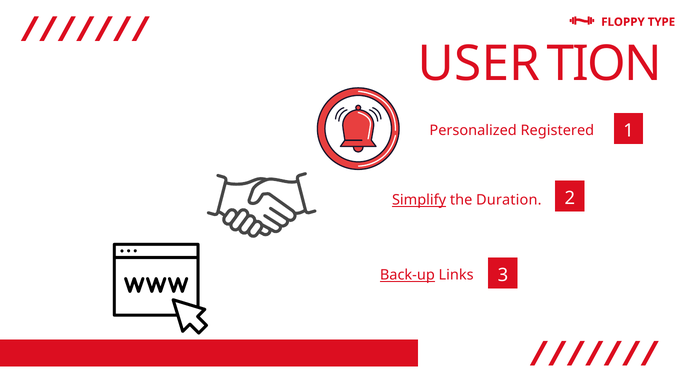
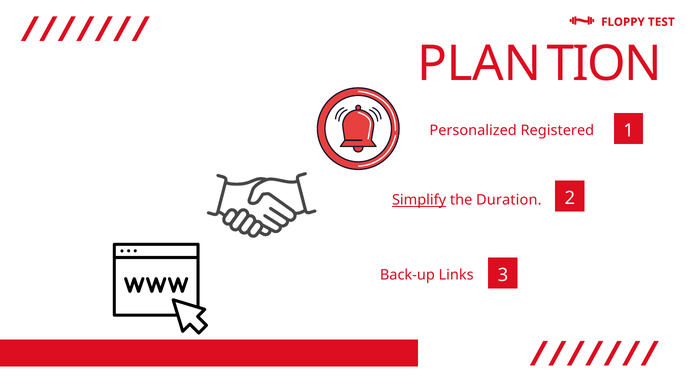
TYPE: TYPE -> TEST (661, 22)
USER: USER -> PLAN (479, 64)
Back-up underline: present -> none (407, 276)
